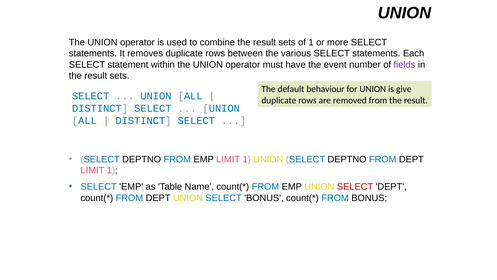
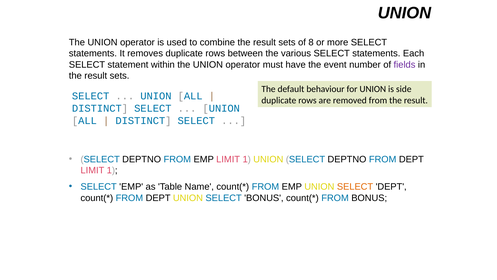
of 1: 1 -> 8 (311, 42)
give: give -> side (404, 89)
SELECT colour: red -> orange (355, 186)
